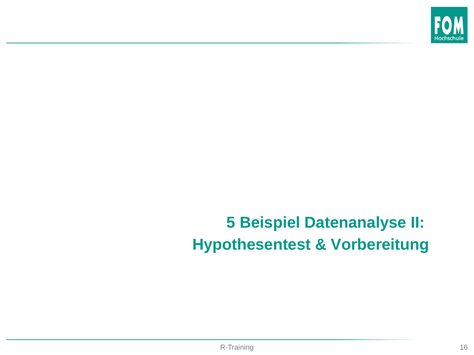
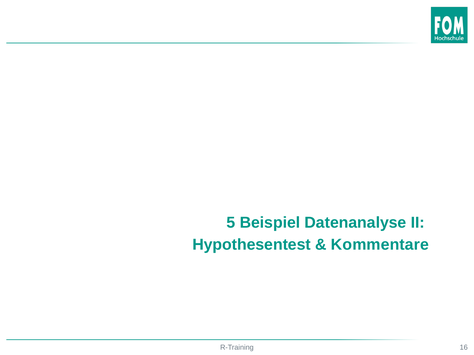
Vorbereitung: Vorbereitung -> Kommentare (380, 245)
